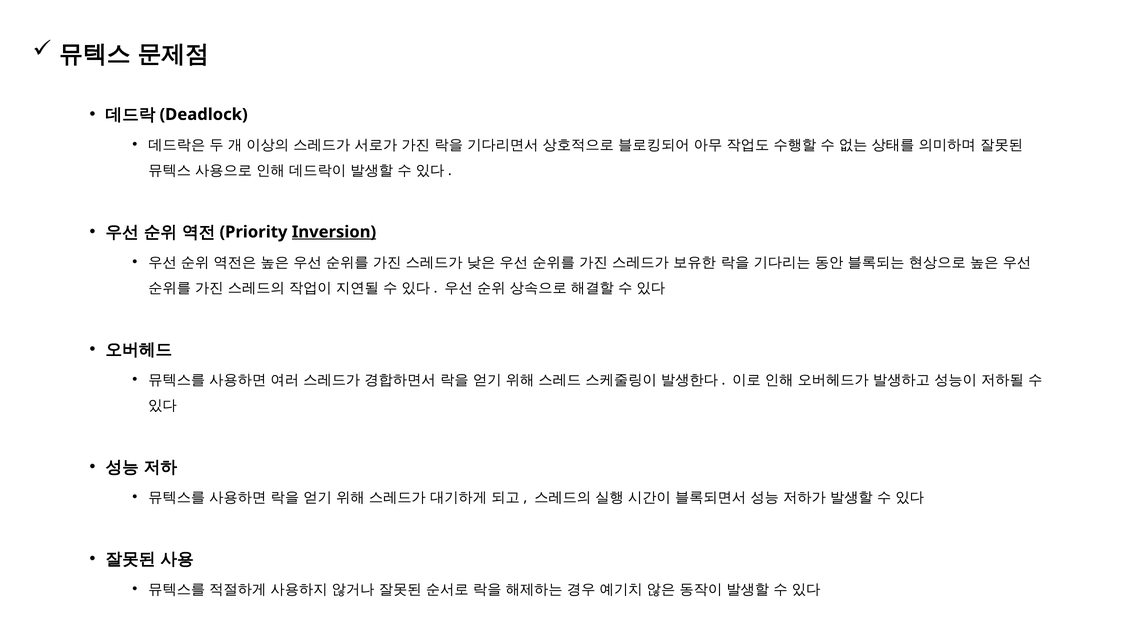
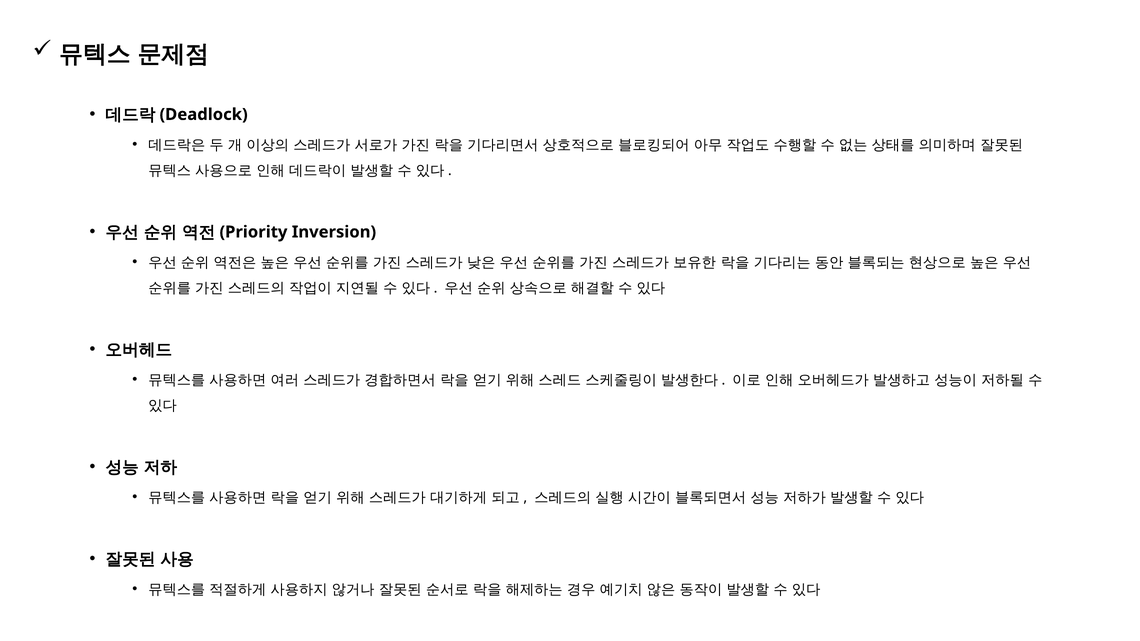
Inversion underline: present -> none (334, 232)
